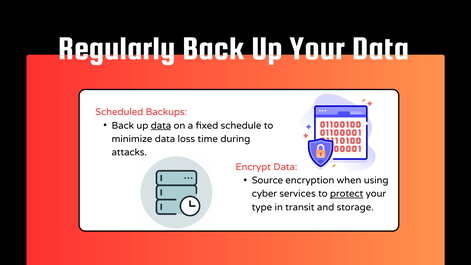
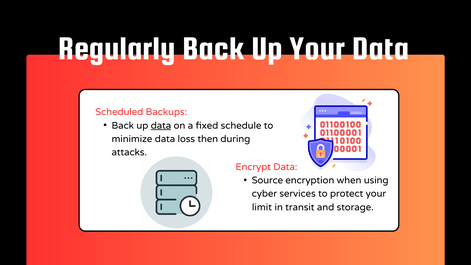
time: time -> then (208, 139)
protect underline: present -> none (347, 194)
type: type -> limit (262, 207)
